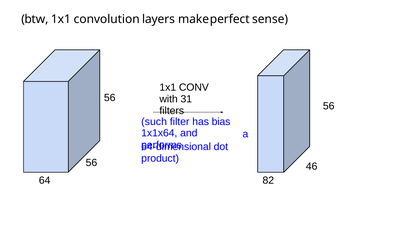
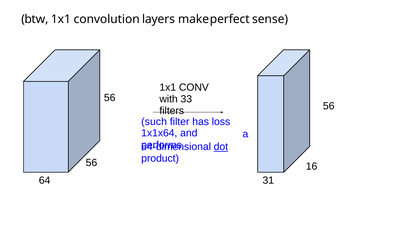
31: 31 -> 33 (186, 99)
bias: bias -> loss (221, 122)
dot underline: none -> present (221, 147)
46: 46 -> 16 (312, 166)
82: 82 -> 31 (268, 180)
